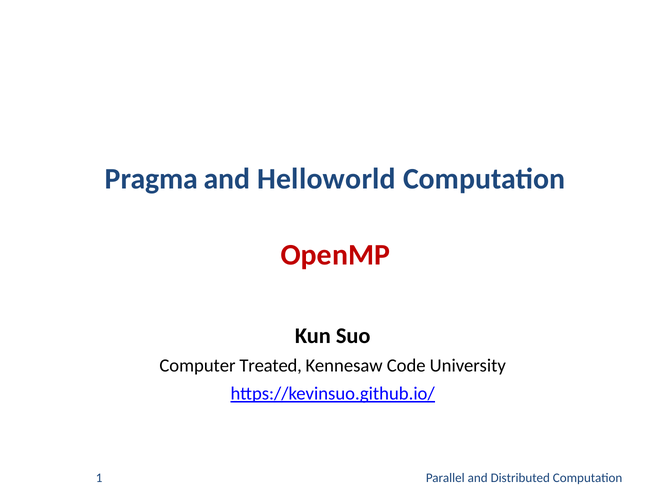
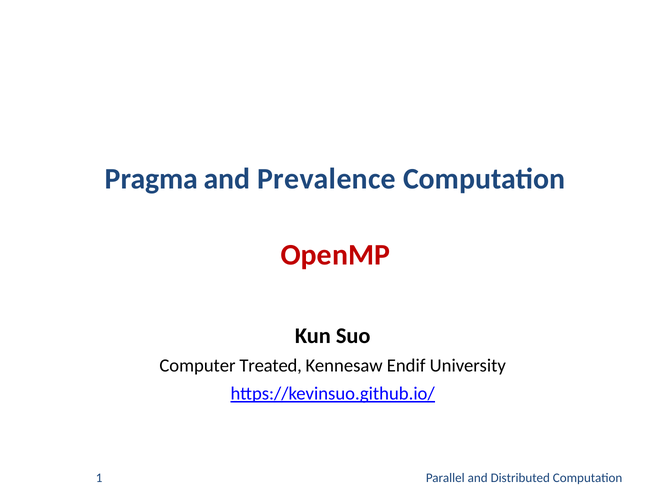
Helloworld: Helloworld -> Prevalence (327, 179)
Code: Code -> Endif (406, 366)
